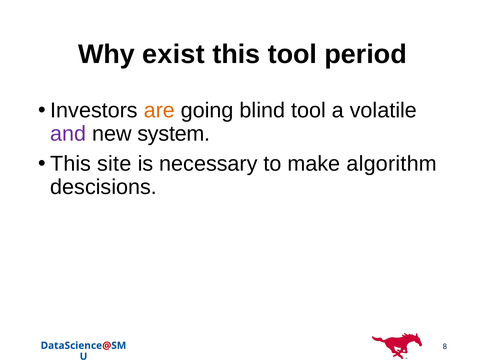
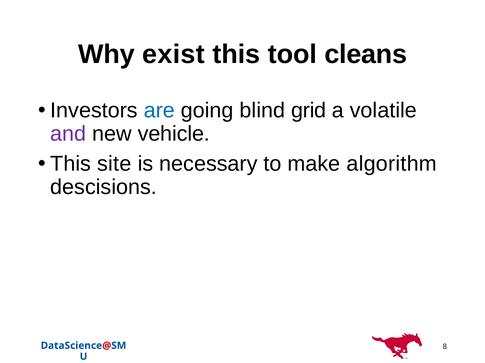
period: period -> cleans (366, 54)
are colour: orange -> blue (159, 111)
blind tool: tool -> grid (309, 111)
system: system -> vehicle (174, 134)
